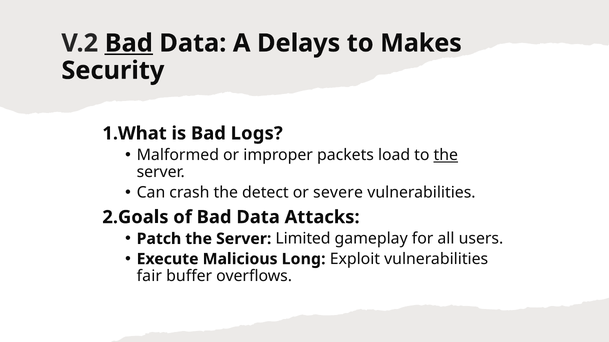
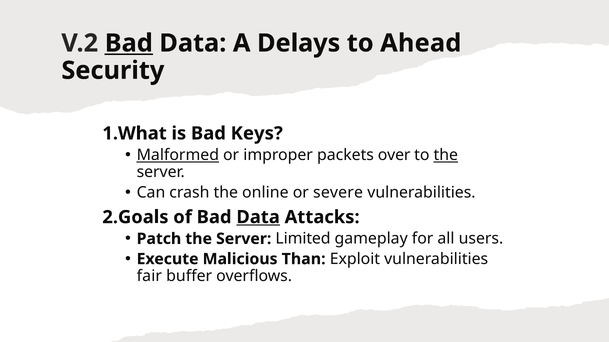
Makes: Makes -> Ahead (421, 43)
Logs: Logs -> Keys (257, 134)
Malformed underline: none -> present (178, 155)
load: load -> over (394, 155)
detect: detect -> online (265, 193)
Data underline: none -> present (258, 217)
Long: Long -> Than (304, 259)
